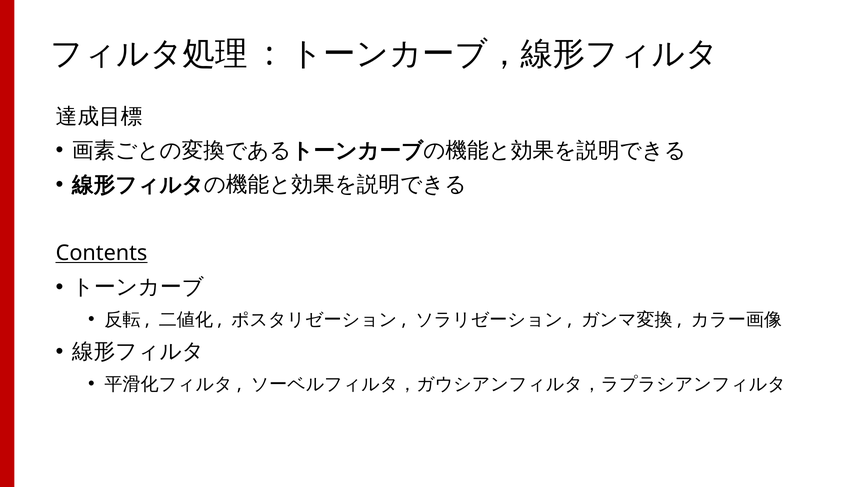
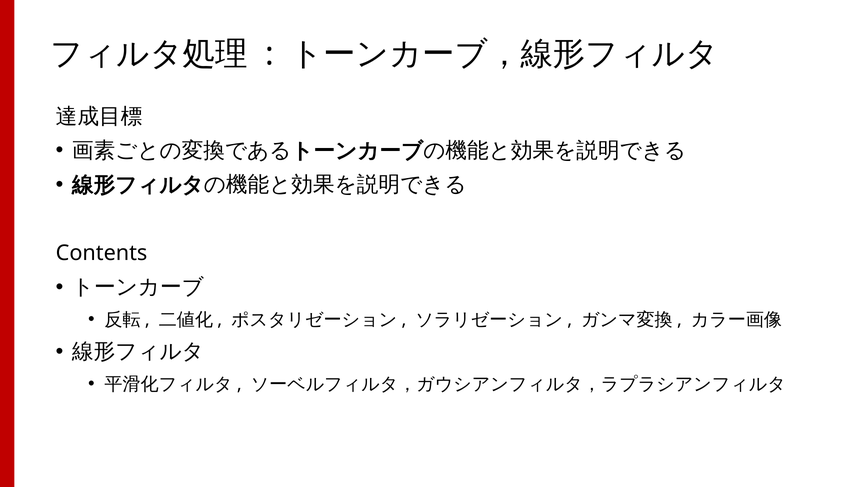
Contents underline: present -> none (102, 253)
